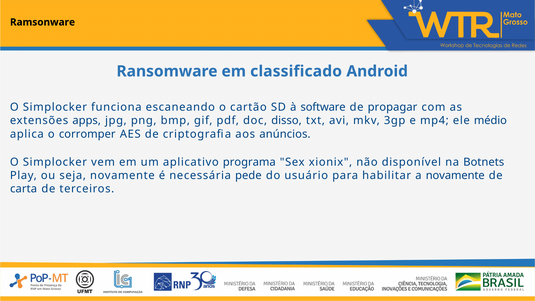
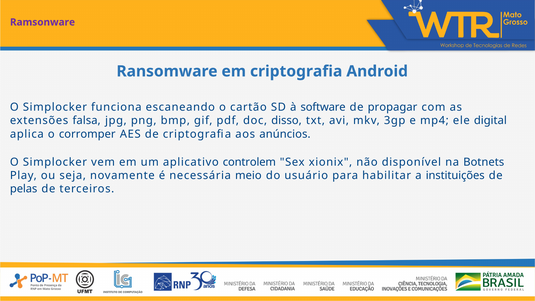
Ramsonware colour: black -> purple (43, 22)
em classificado: classificado -> criptografia (296, 71)
apps: apps -> falsa (87, 121)
médio: médio -> digital (490, 121)
programa: programa -> controlem (249, 162)
pede: pede -> meio (248, 175)
a novamente: novamente -> instituições (455, 175)
carta: carta -> pelas (24, 189)
